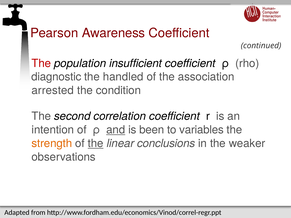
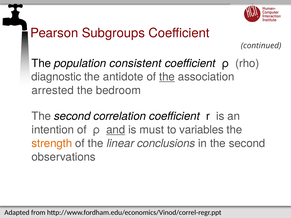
Awareness: Awareness -> Subgroups (113, 33)
The colour: red -> black (41, 63)
insufficient: insufficient -> consistent (136, 63)
handled: handled -> antidote (123, 77)
the underline: none -> present (167, 77)
condition: condition -> bedroom (118, 91)
been: been -> must (152, 130)
the underline: present -> none (96, 144)
in the weaker: weaker -> second (247, 144)
